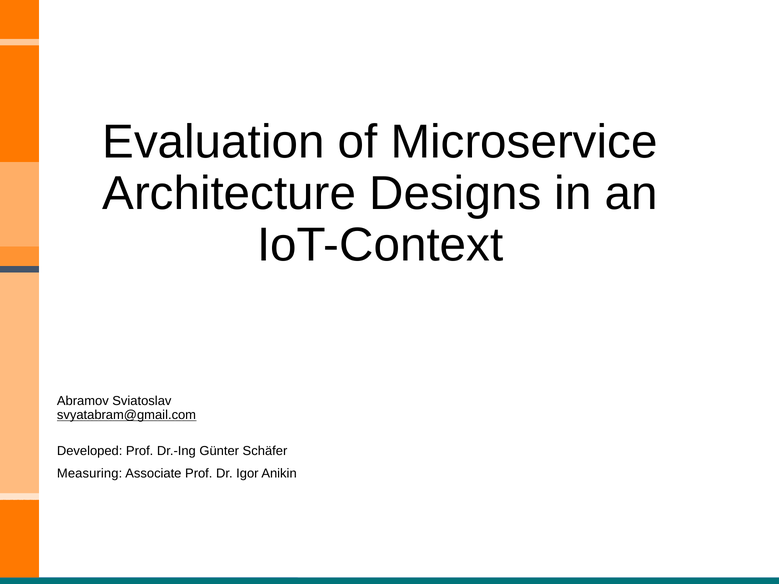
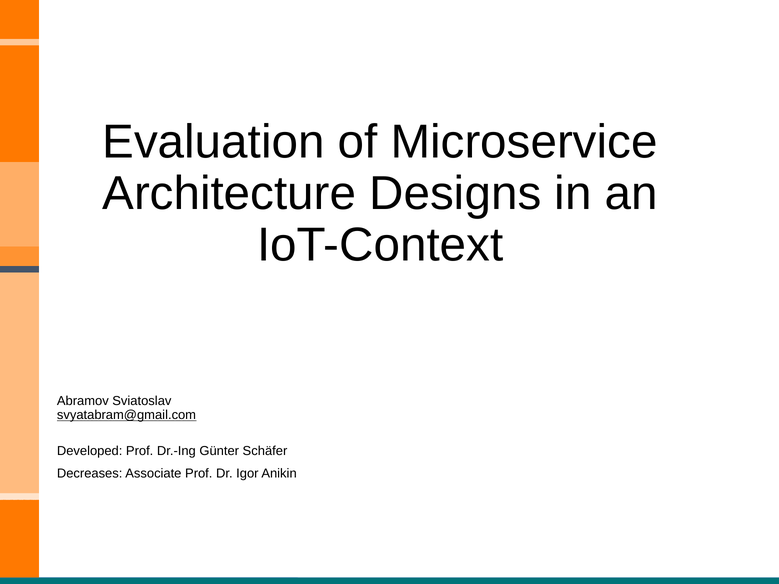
Measuring: Measuring -> Decreases (90, 473)
